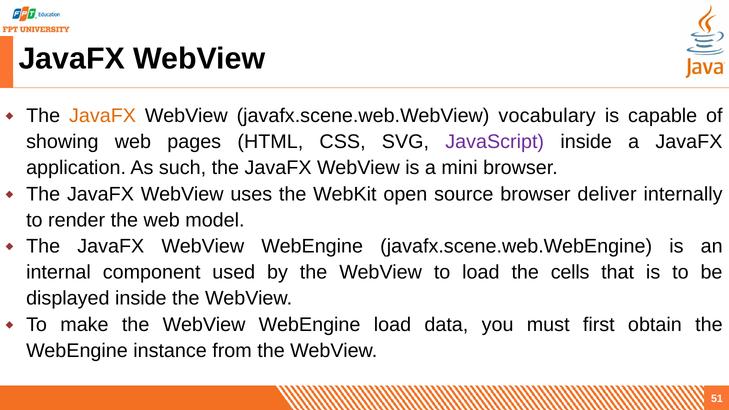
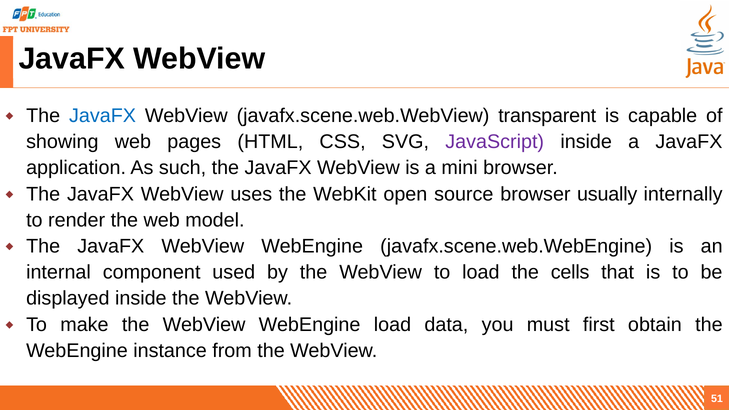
JavaFX colour: orange -> blue (103, 116)
vocabulary: vocabulary -> transparent (547, 116)
deliver: deliver -> usually (607, 194)
